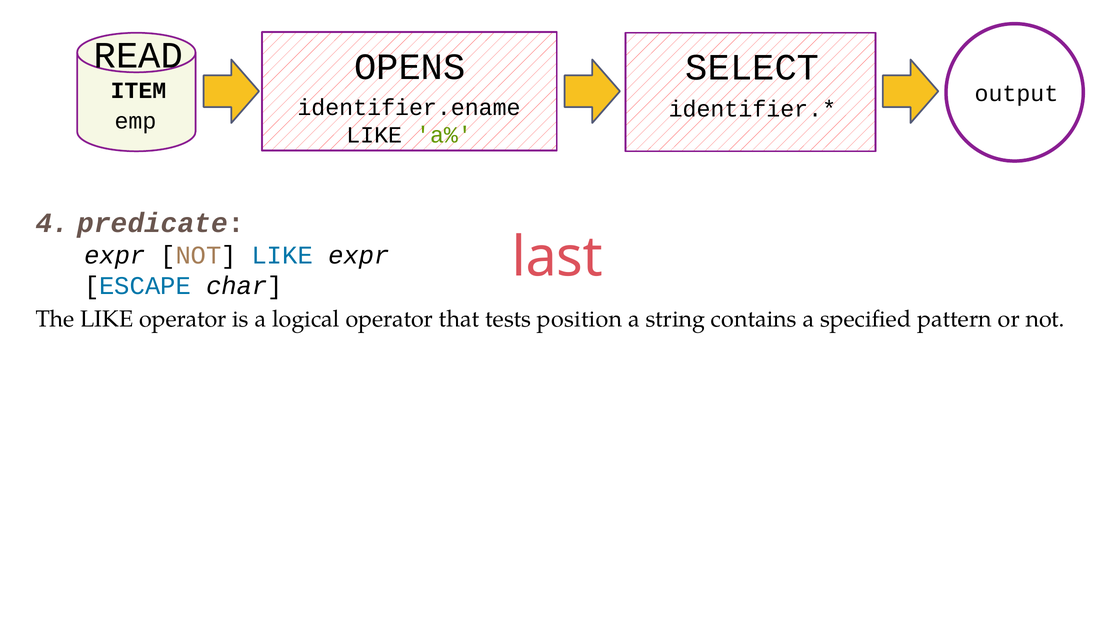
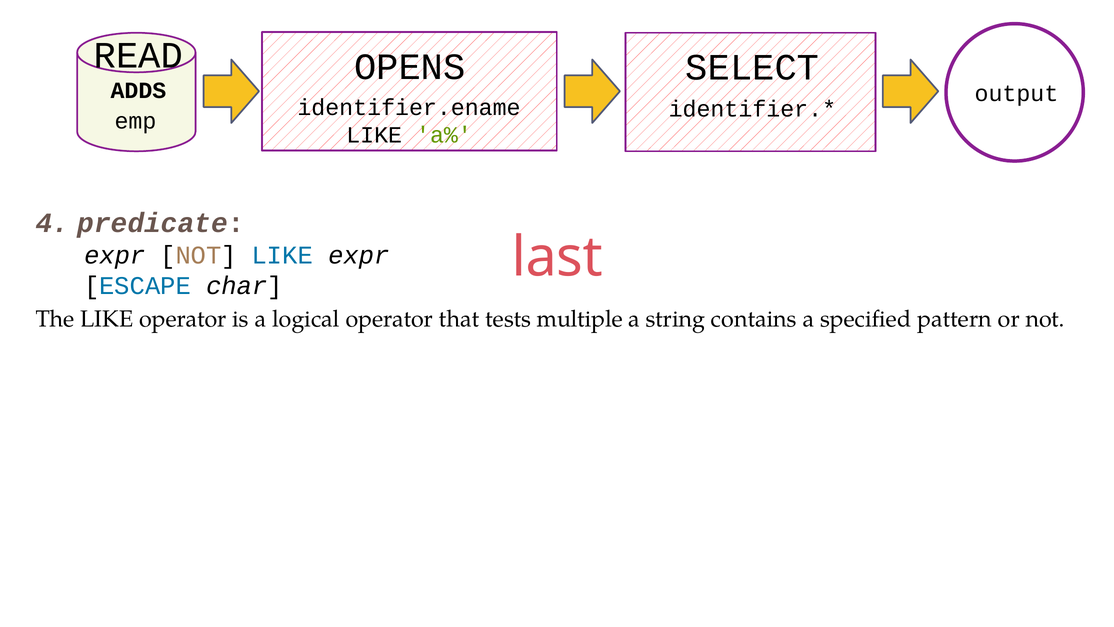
ITEM: ITEM -> ADDS (138, 90)
position: position -> multiple (580, 319)
